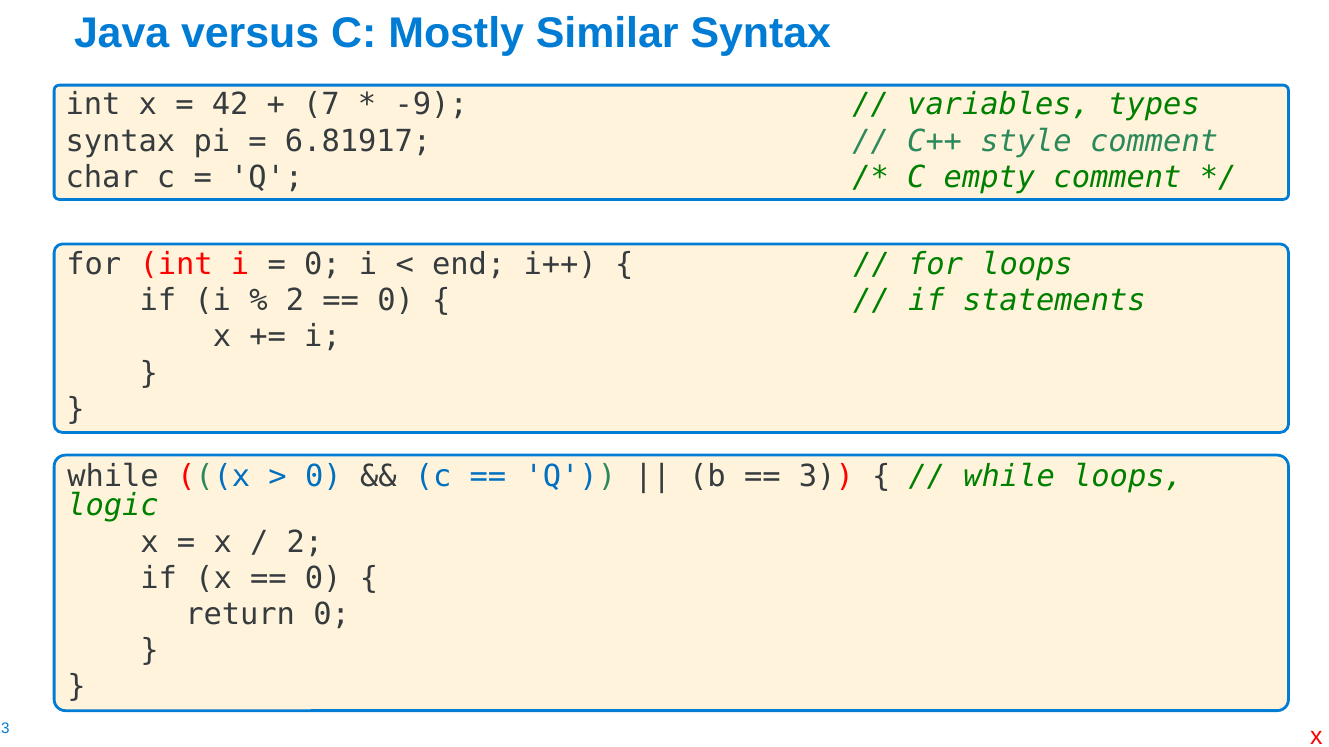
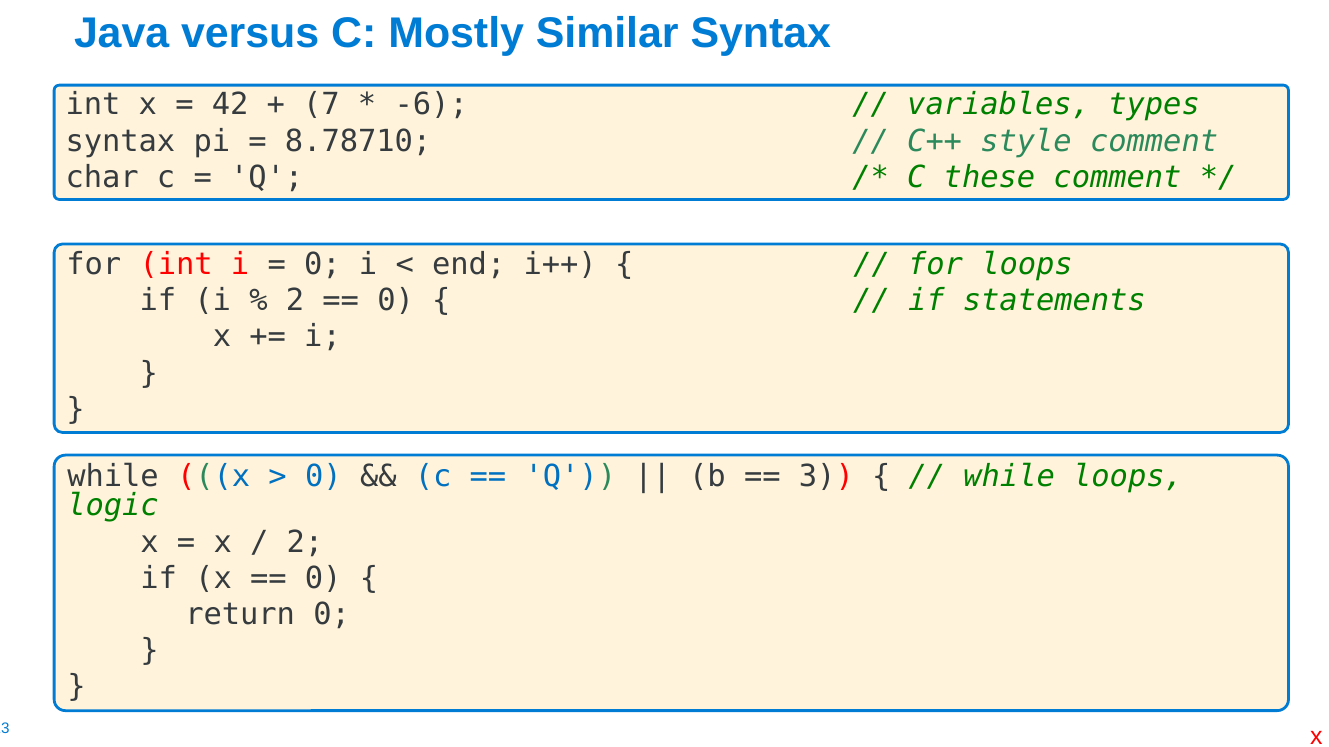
-9: -9 -> -6 (431, 105)
6.81917: 6.81917 -> 8.78710 (358, 141)
empty: empty -> these (990, 177)
